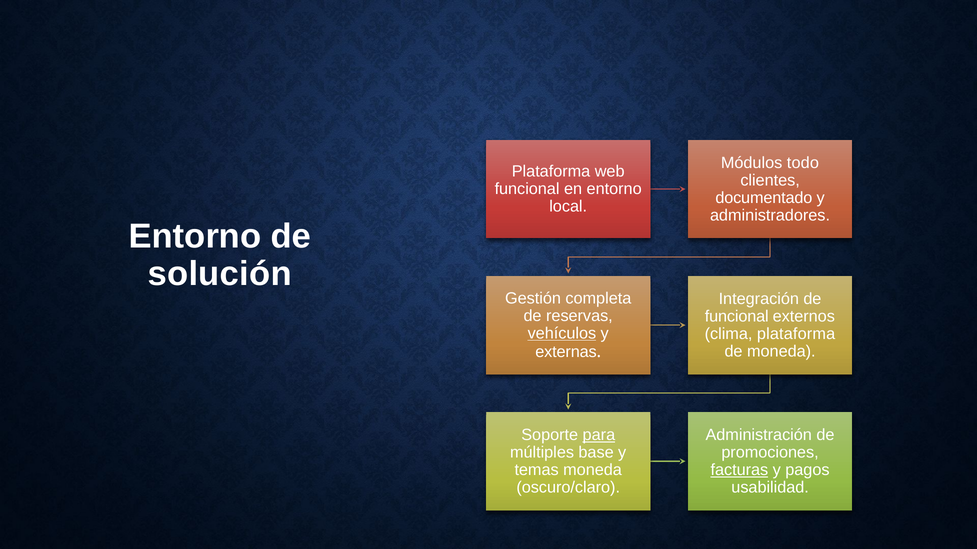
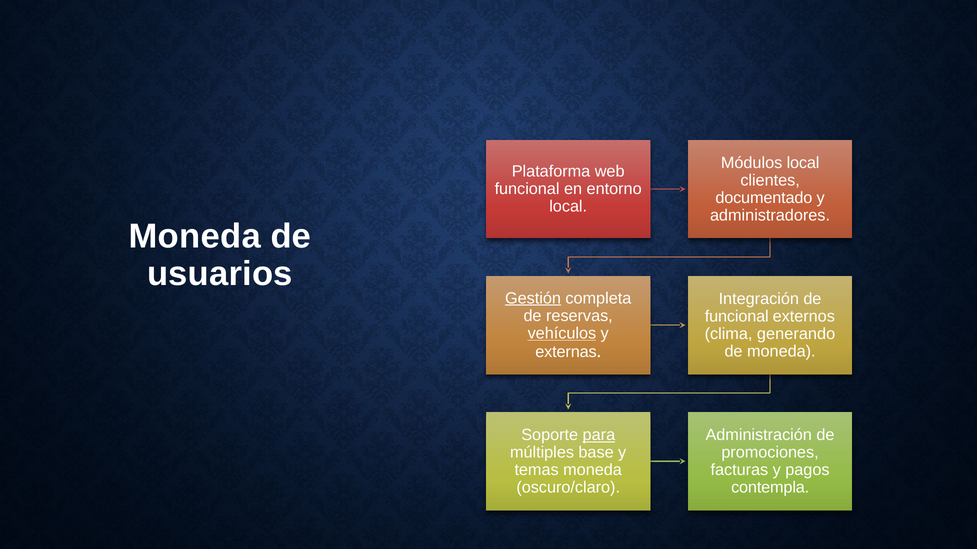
Módulos todo: todo -> local (803, 163)
Entorno: Entorno -> Moneda (195, 237)
solución: solución -> usuarios (220, 274)
Gestión underline: none -> present (533, 298)
clima plataforma: plataforma -> generando (796, 334)
facturas underline: present -> none (739, 470)
usabilidad: usabilidad -> contempla (770, 488)
